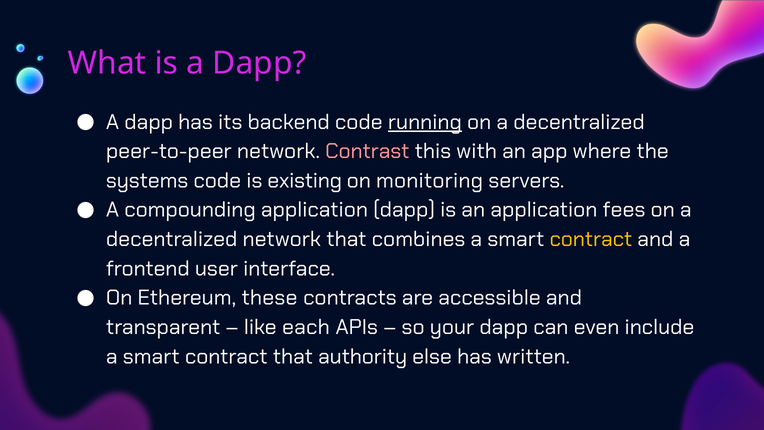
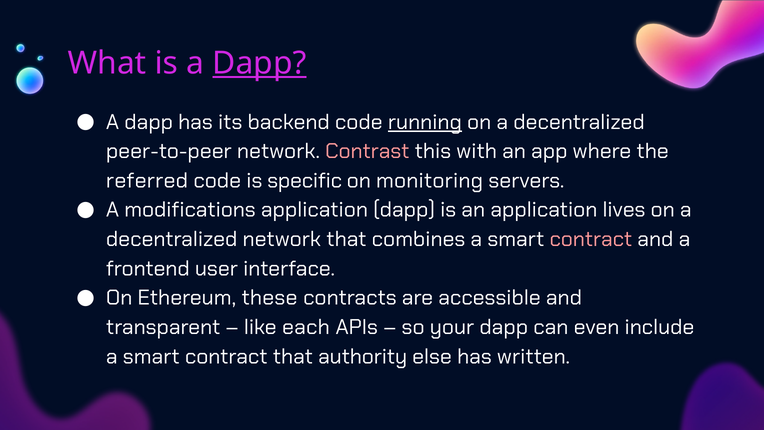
Dapp underline: none -> present (259, 63)
systems: systems -> referred (147, 181)
existing: existing -> specific (305, 181)
compounding: compounding -> modifications (190, 210)
fees: fees -> lives (624, 210)
contract colour: yellow -> pink (591, 239)
